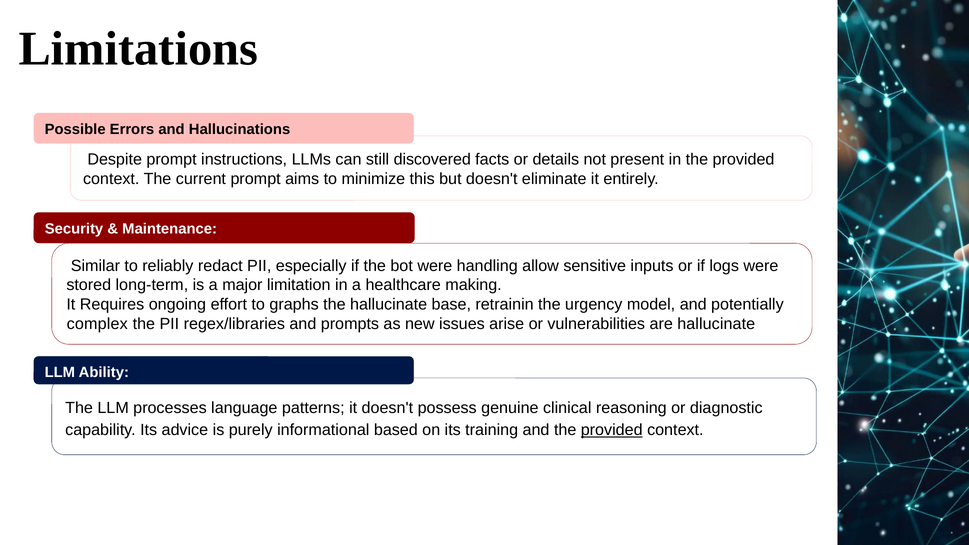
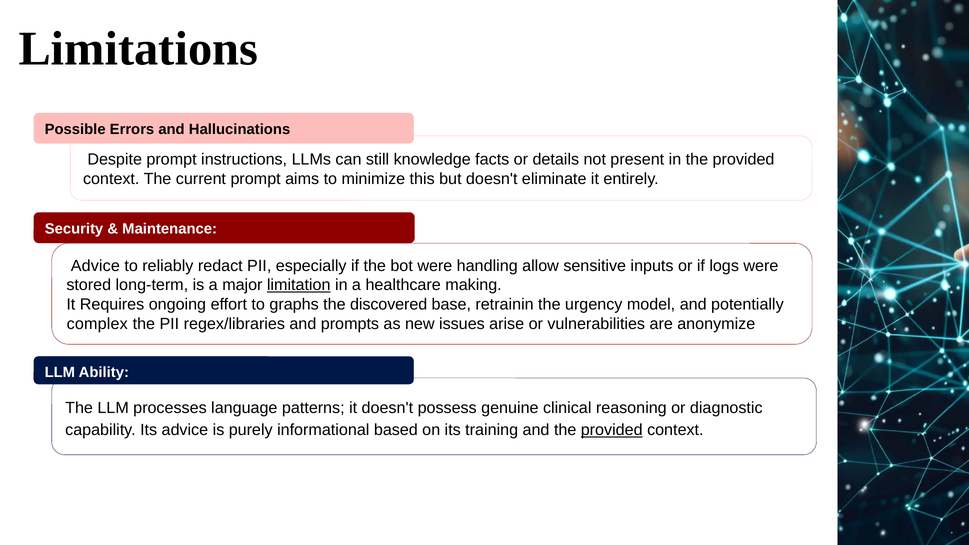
discovered: discovered -> knowledge (432, 159)
Similar: Similar -> Advice (95, 266)
limitation underline: none -> present (299, 285)
the hallucinate: hallucinate -> discovered (389, 305)
are hallucinate: hallucinate -> anonymize (716, 324)
